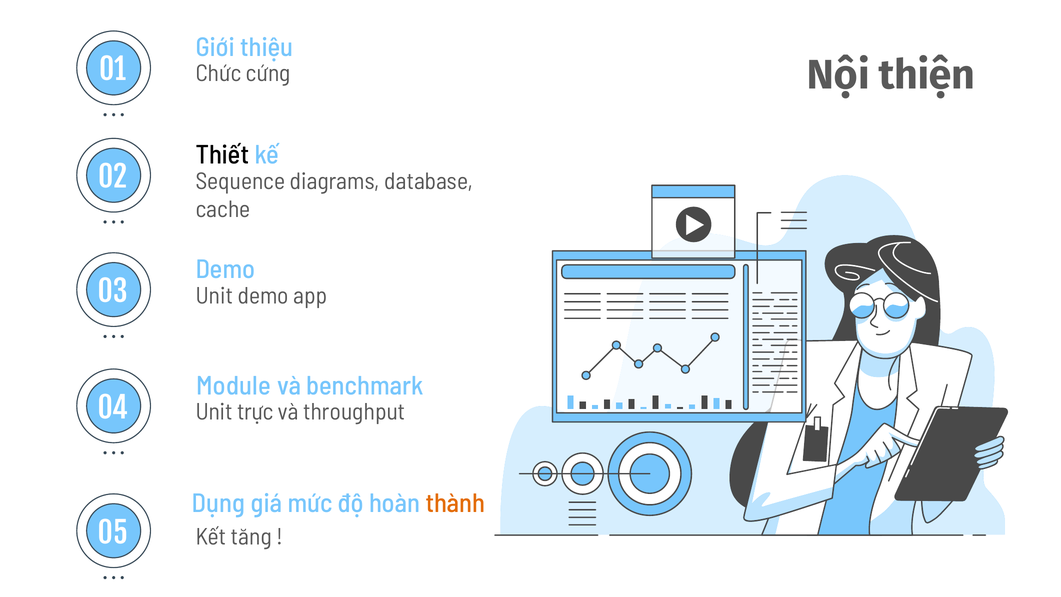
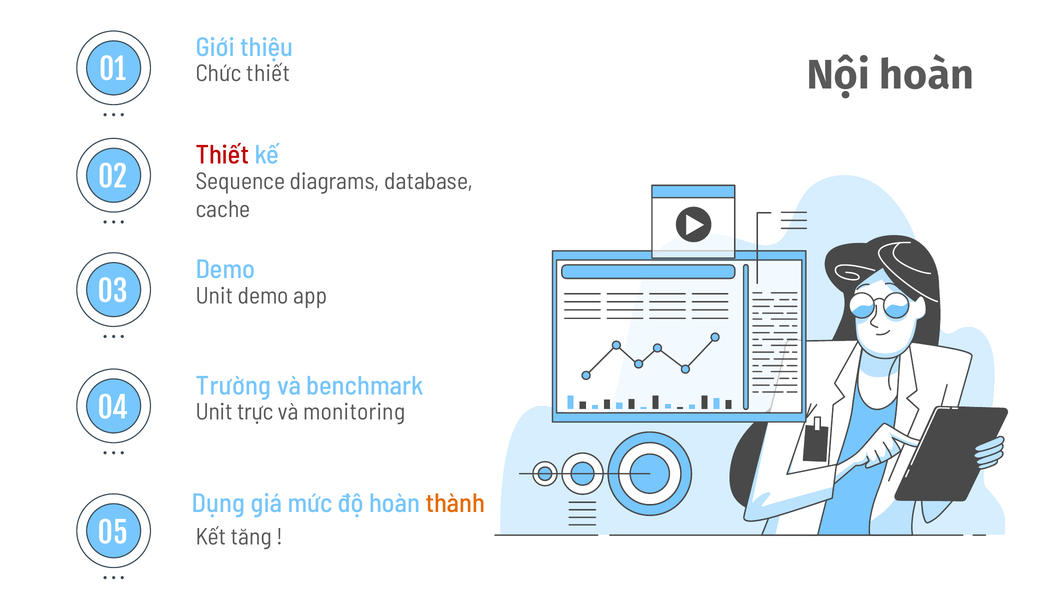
Nội thiện: thiện -> hoàn (927, 75)
Chức cứng: cứng -> thiết (268, 74)
Thiết colour: black -> red (222, 155)
Module: Module -> Trường (234, 386)
throughput: throughput -> monitoring (354, 412)
